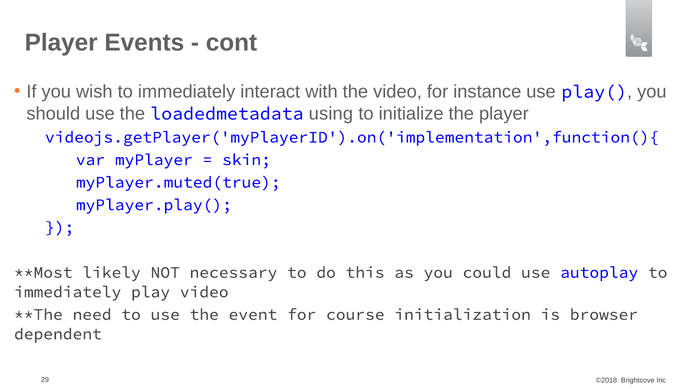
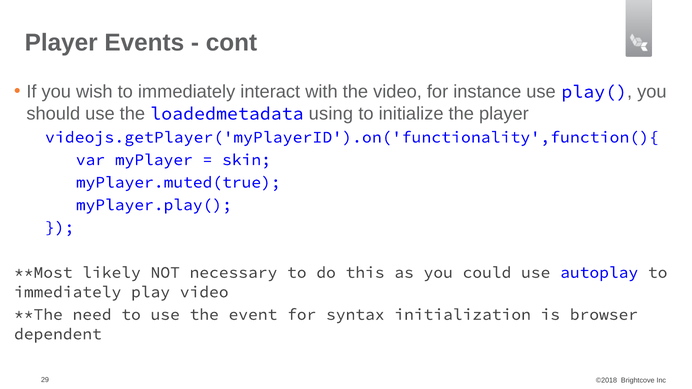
videojs.getPlayer('myPlayerID').on('implementation',function(){: videojs.getPlayer('myPlayerID').on('implementation',function(){ -> videojs.getPlayer('myPlayerID').on('functionality',function(){ (352, 137)
course: course -> syntax (355, 315)
